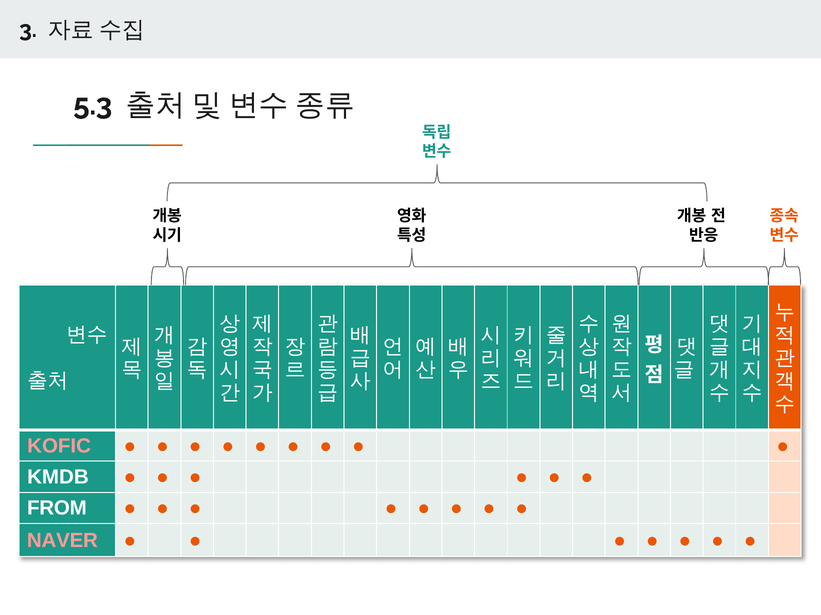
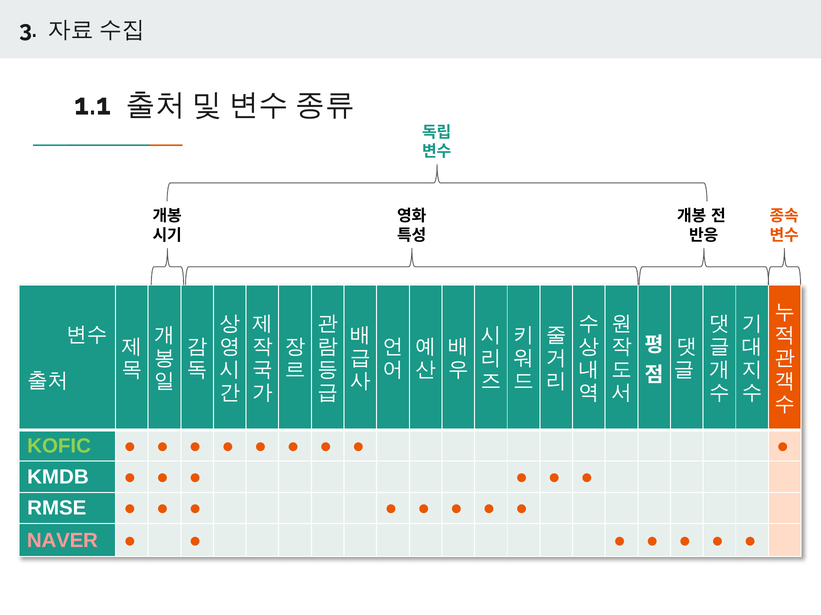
5.3: 5.3 -> 1.1 (92, 105)
KOFIC colour: pink -> light green (59, 446)
FROM: FROM -> RMSE (57, 509)
